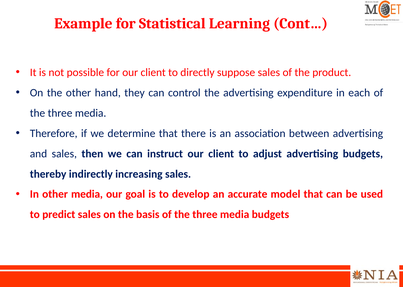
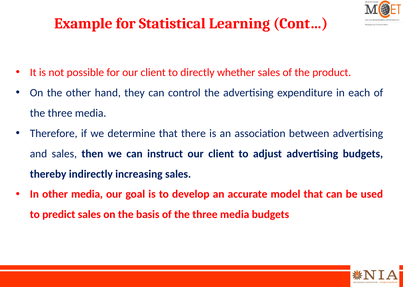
suppose: suppose -> whether (236, 72)
